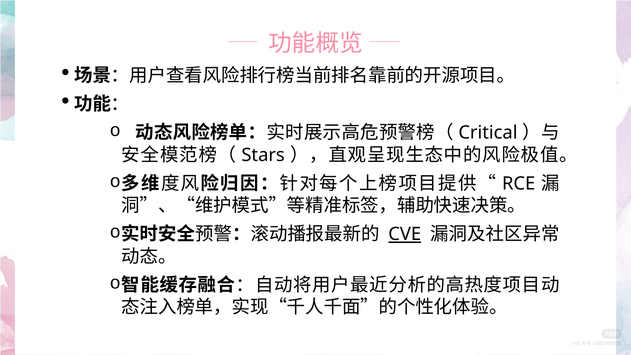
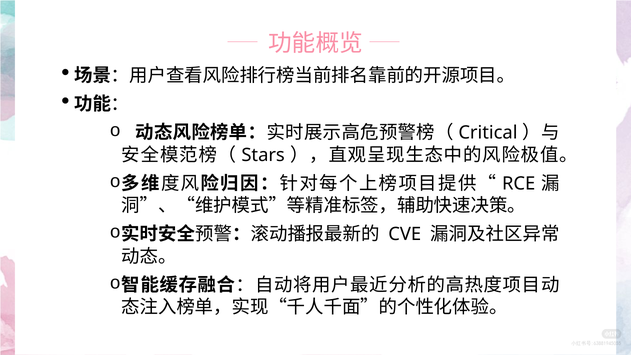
CVE underline: present -> none (405, 234)
